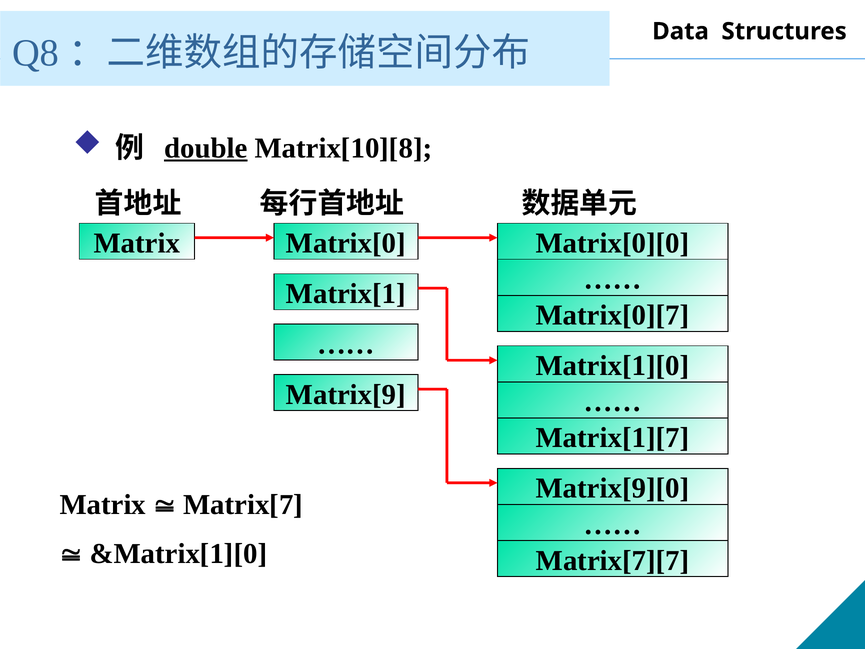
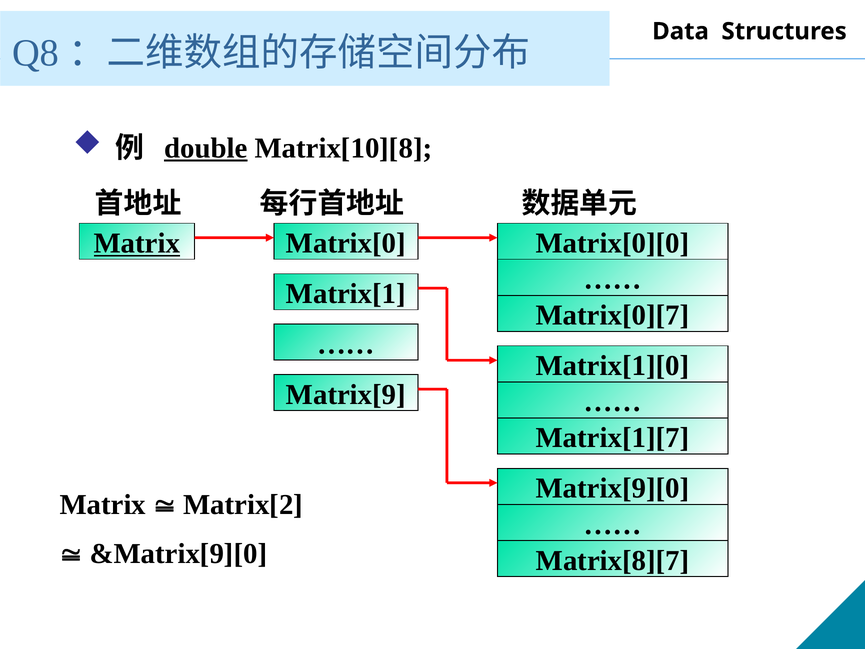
Matrix underline: none -> present (137, 243)
Matrix[7: Matrix[7 -> Matrix[2 (243, 505)
&Matrix[1][0: &Matrix[1][0 -> &Matrix[9][0 (178, 554)
Matrix[7][7: Matrix[7][7 -> Matrix[8][7 (613, 560)
